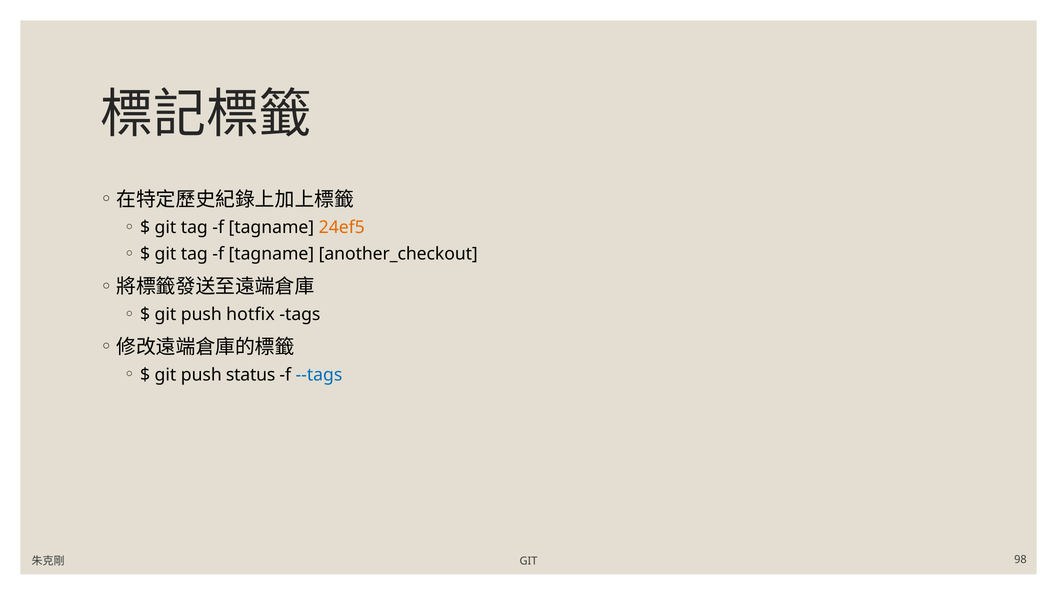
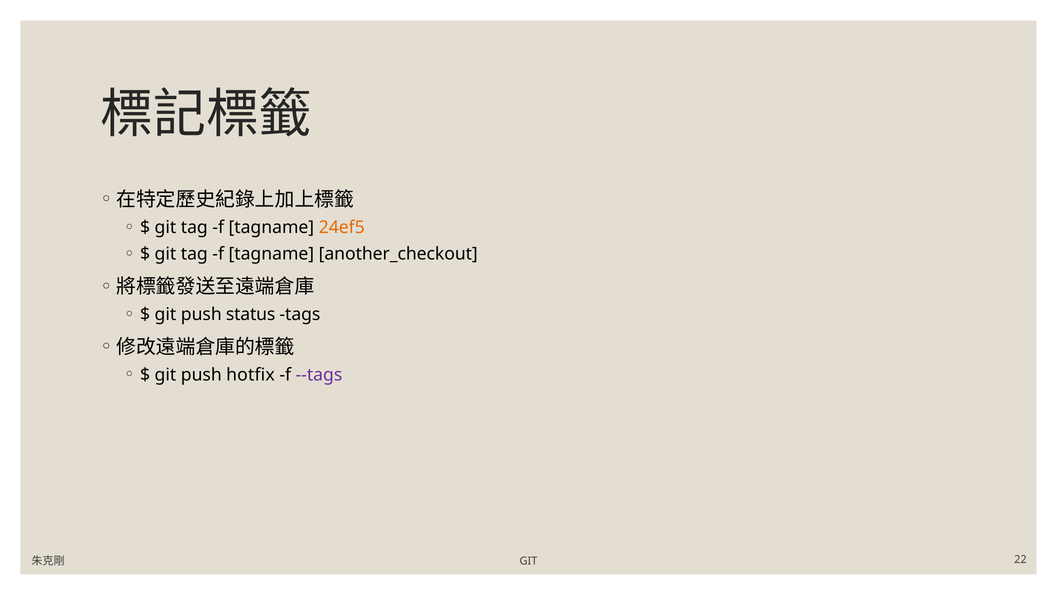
hotfix: hotfix -> status (251, 314)
status: status -> hotfix (250, 375)
--tags colour: blue -> purple (319, 375)
98: 98 -> 22 (1020, 559)
